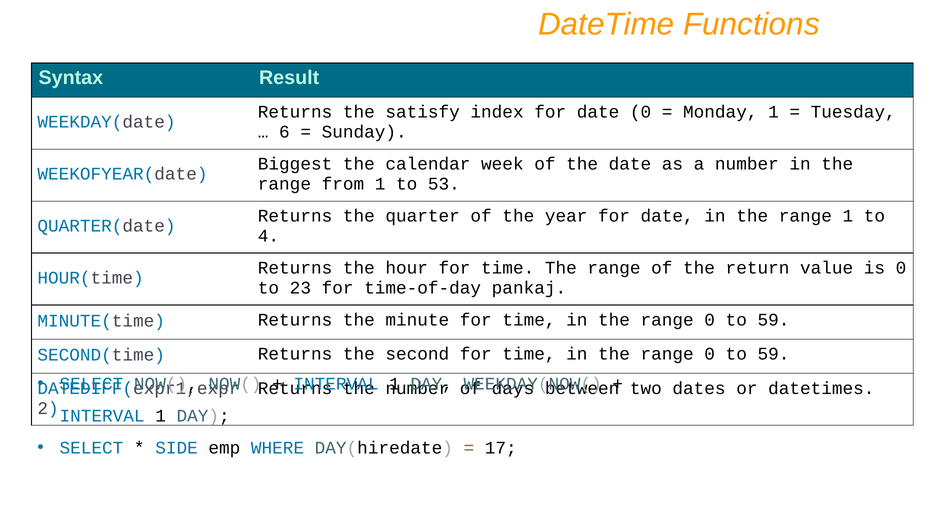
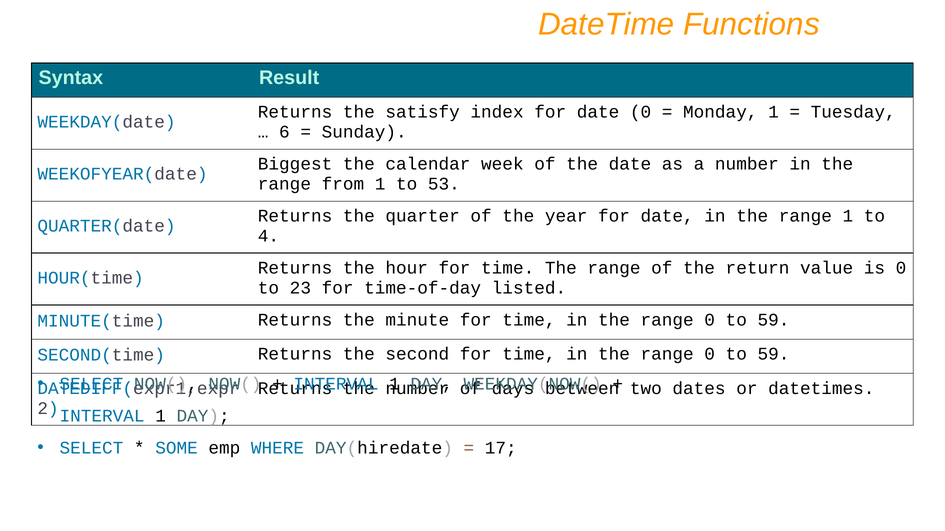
pankaj: pankaj -> listed (529, 288)
SIDE: SIDE -> SOME (177, 448)
